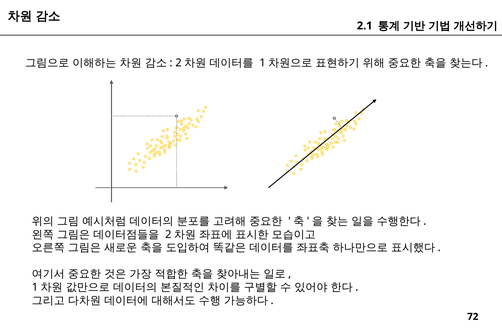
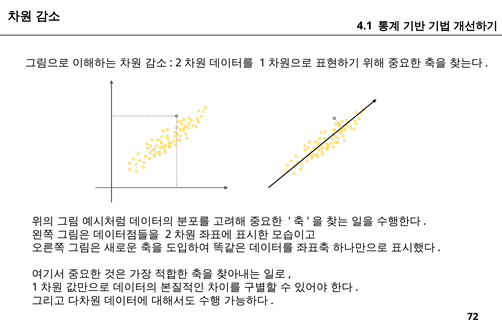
2.1: 2.1 -> 4.1 (365, 26)
